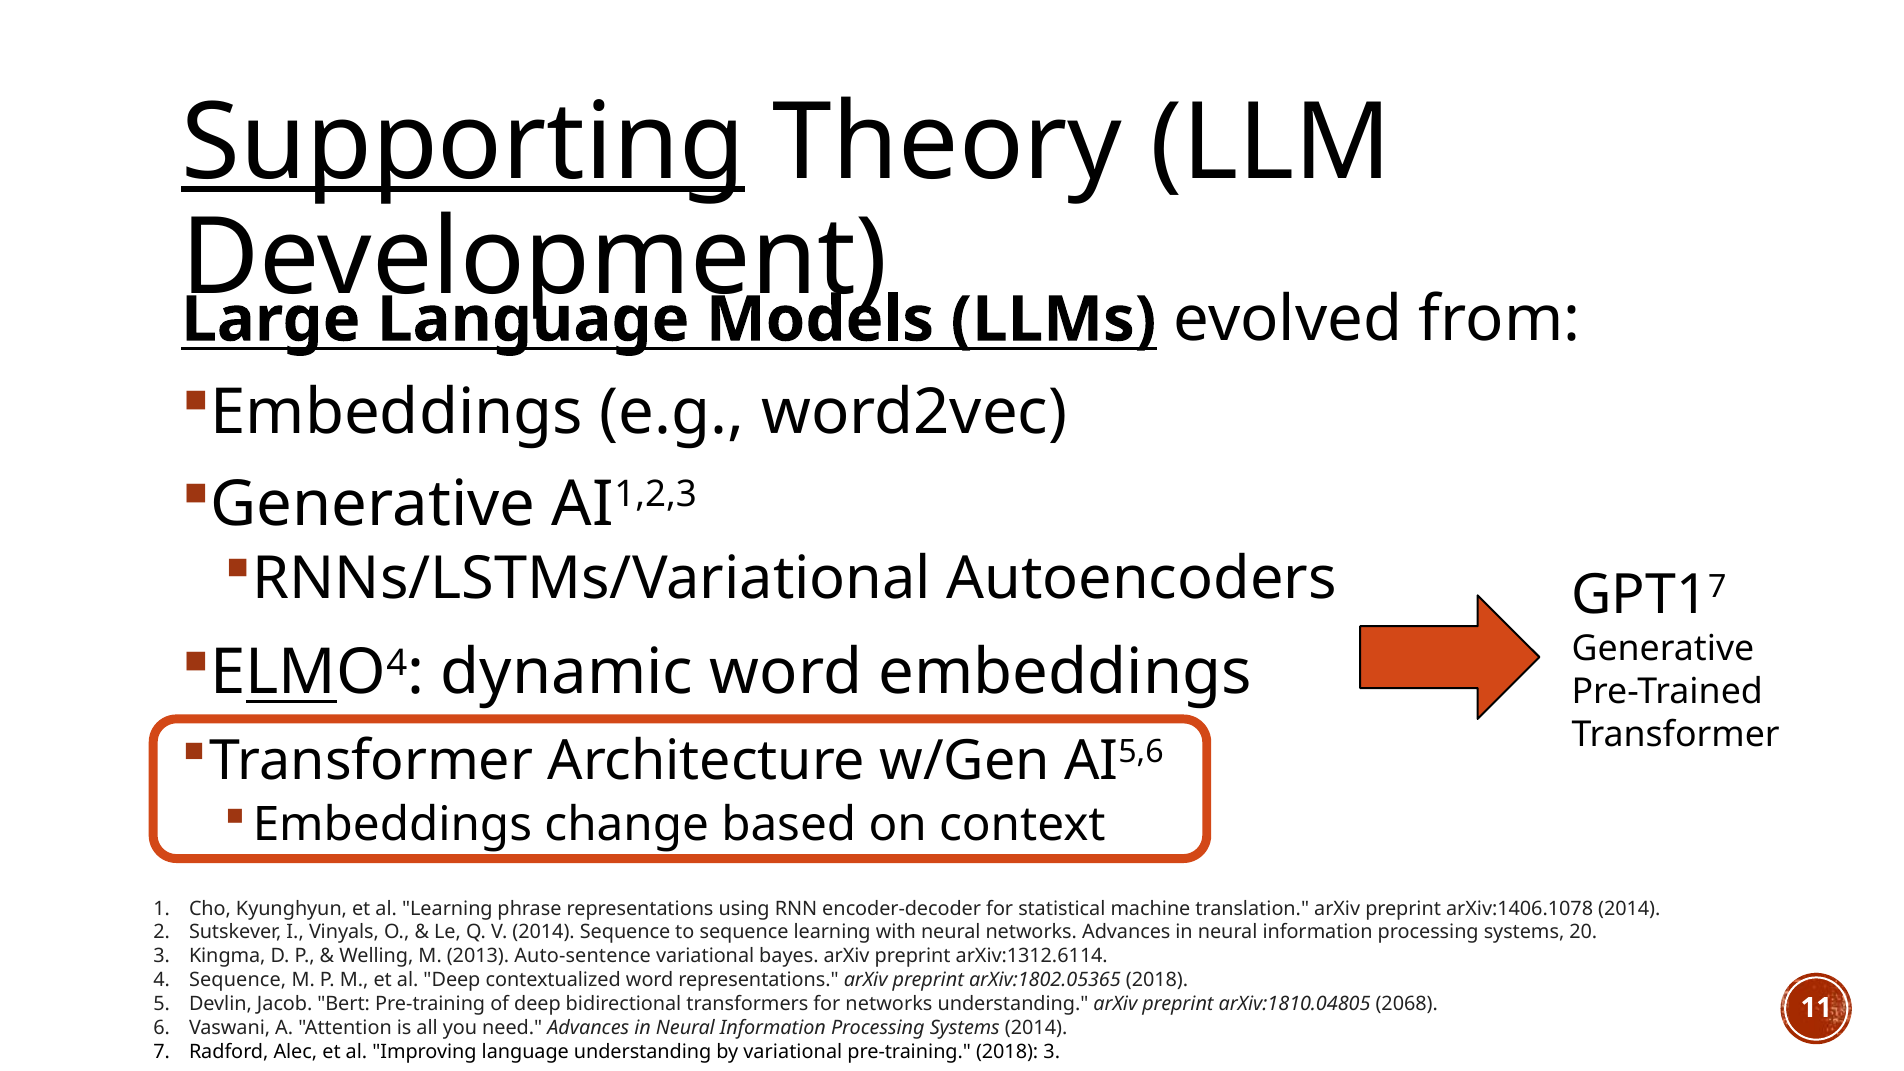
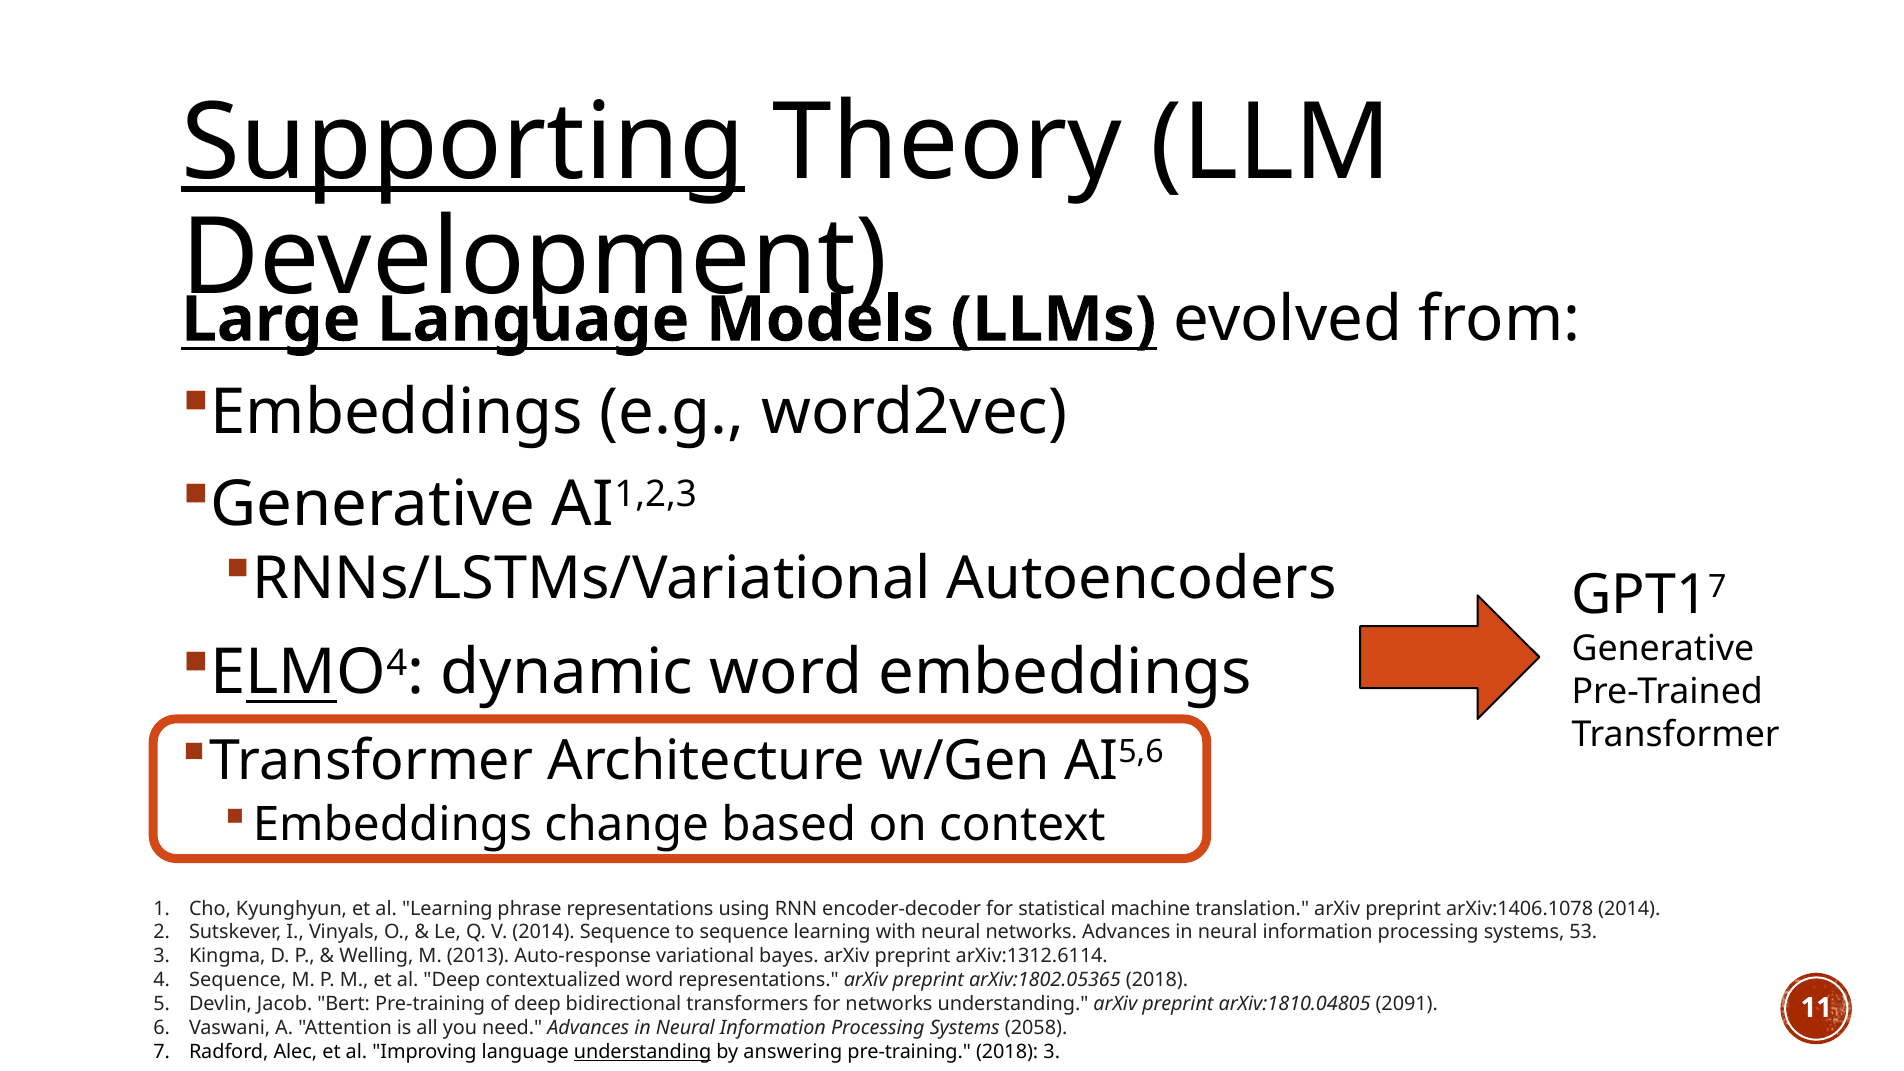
20: 20 -> 53 (1583, 932)
Auto-sentence: Auto-sentence -> Auto-response (583, 956)
2068: 2068 -> 2091 (1407, 1004)
Systems 2014: 2014 -> 2058 (1036, 1028)
understanding underline: none -> present (643, 1052)
by variational: variational -> answering (793, 1052)
